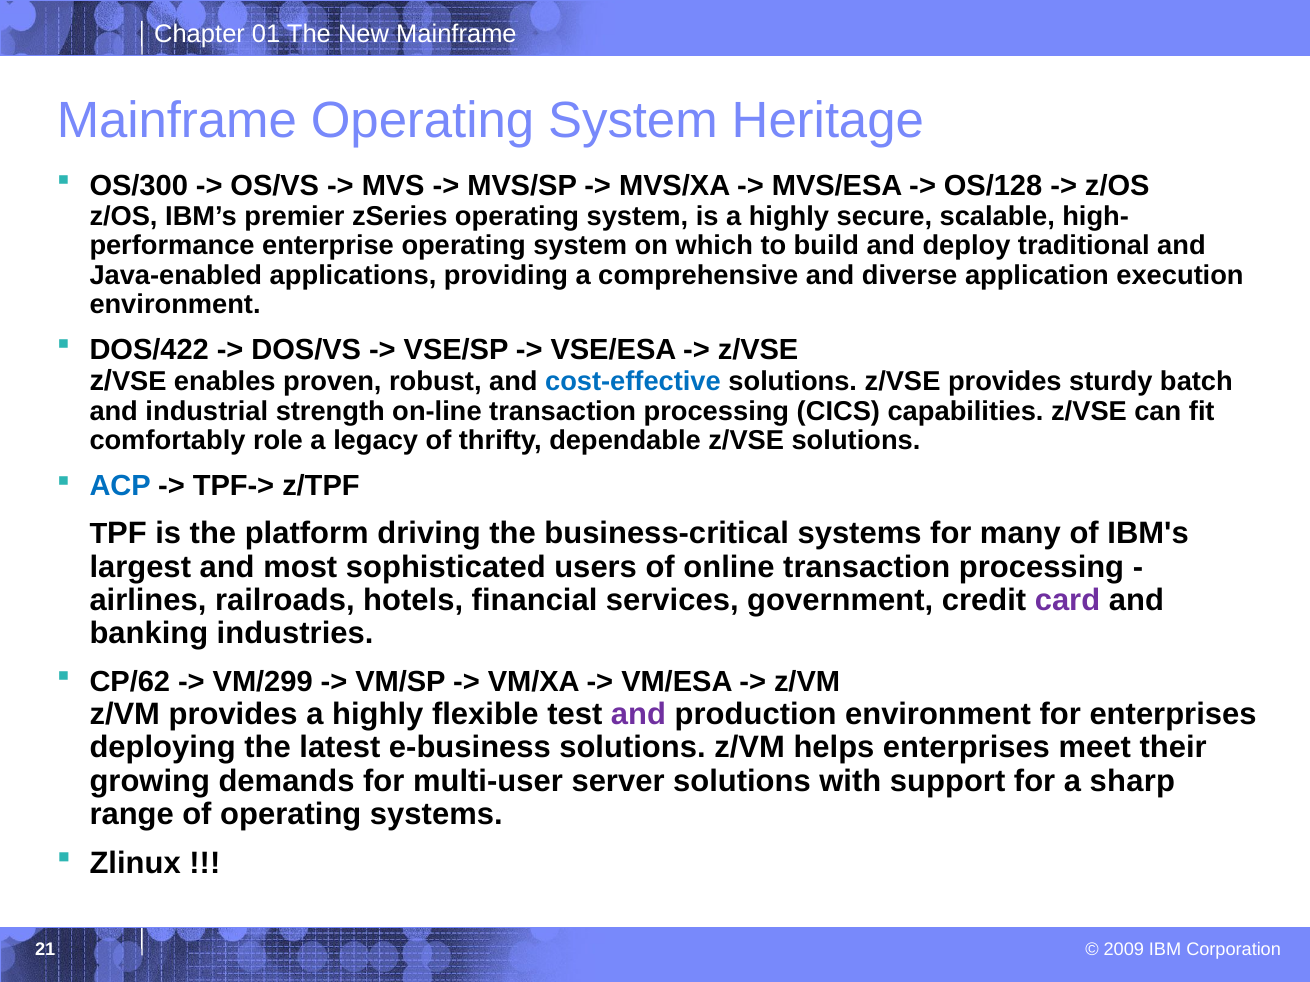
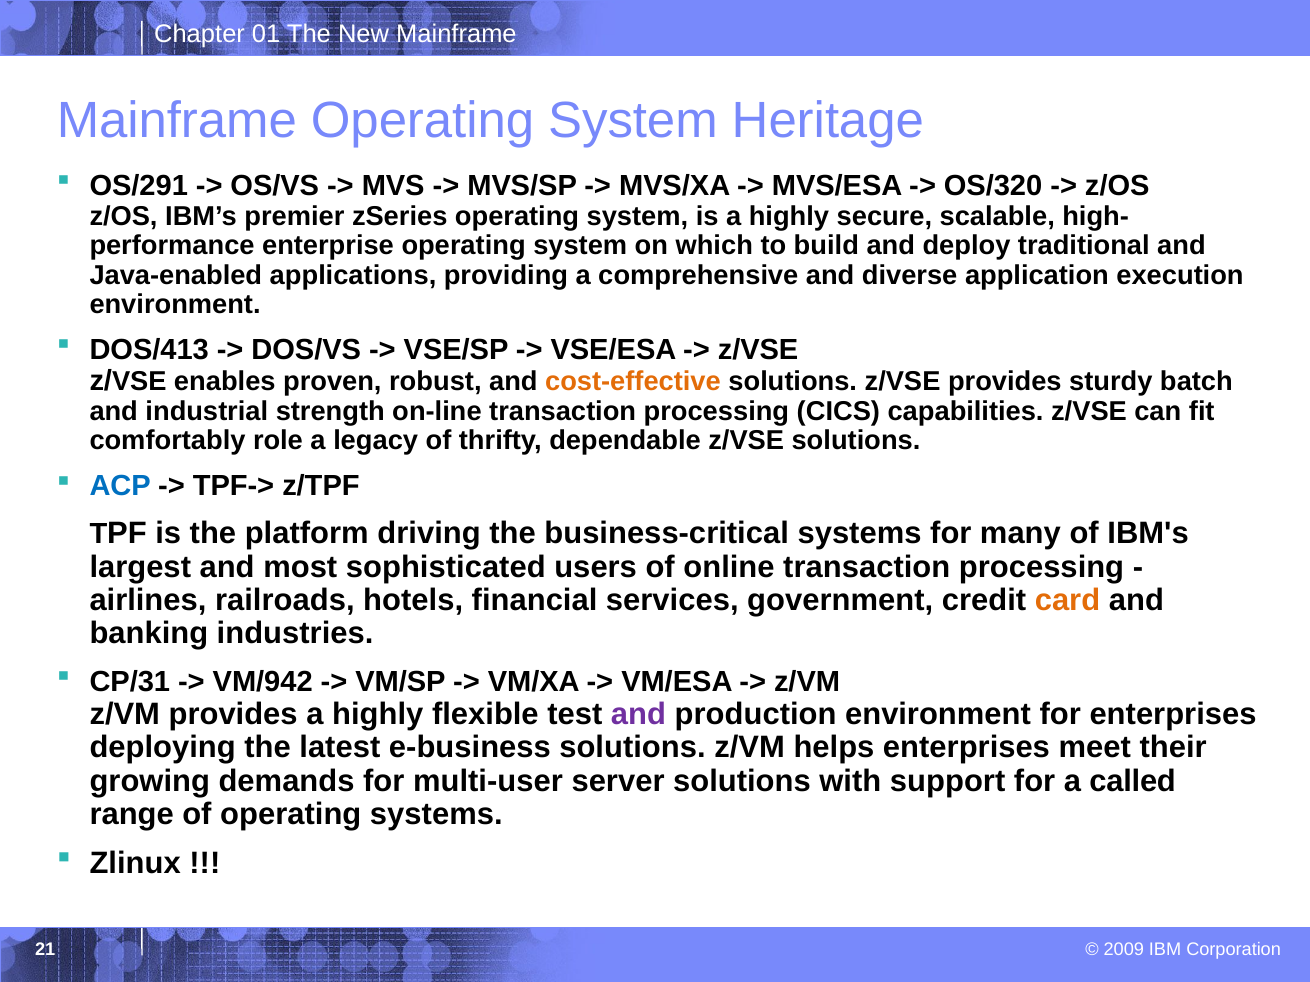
OS/300: OS/300 -> OS/291 (139, 186)
OS/128: OS/128 -> OS/320 (993, 186)
DOS/422: DOS/422 -> DOS/413 (149, 350)
cost-effective colour: blue -> orange (633, 382)
card colour: purple -> orange (1067, 601)
CP/62: CP/62 -> CP/31 (130, 682)
VM/299: VM/299 -> VM/942 (263, 682)
sharp: sharp -> called (1133, 781)
